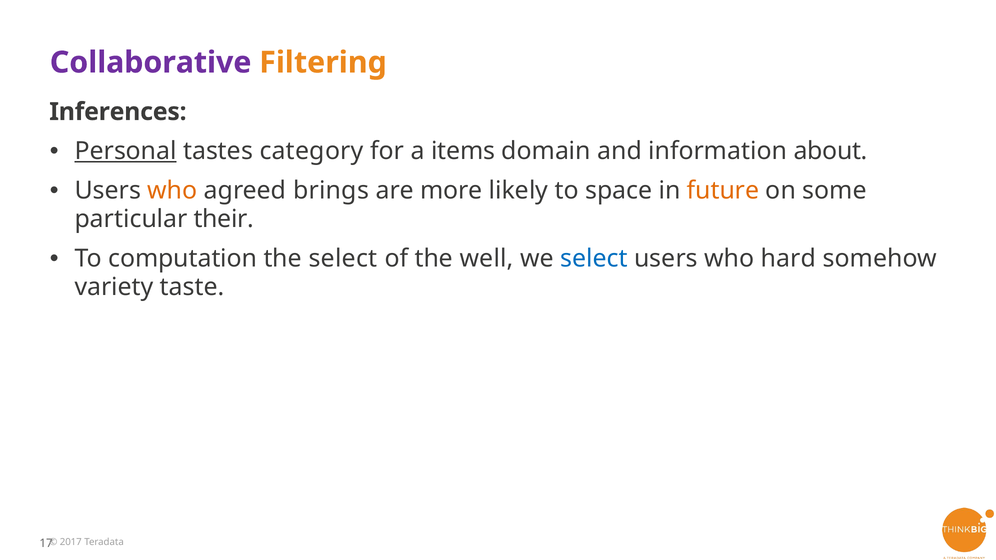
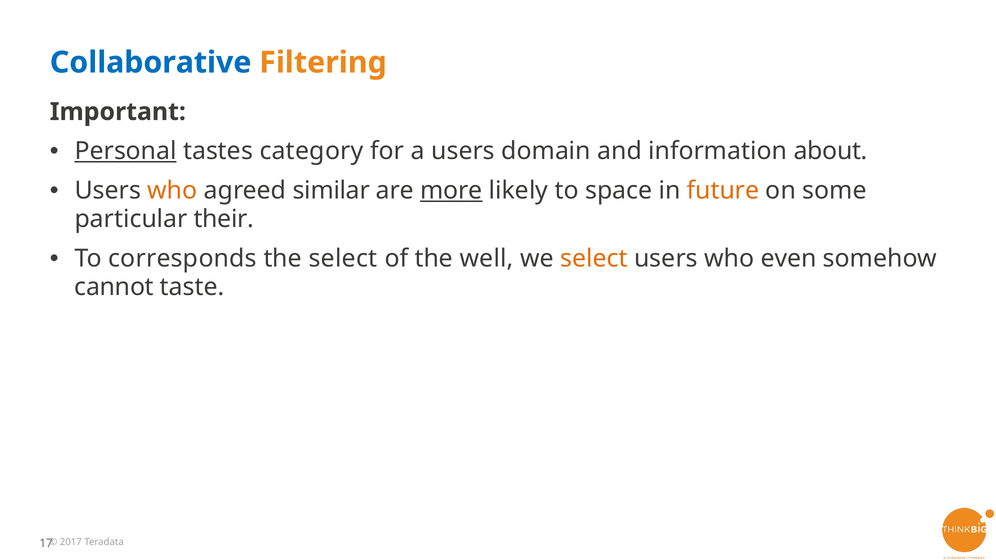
Collaborative colour: purple -> blue (151, 63)
Inferences: Inferences -> Important (118, 112)
a items: items -> users (463, 151)
brings: brings -> similar (331, 191)
more underline: none -> present (451, 191)
computation: computation -> corresponds (183, 259)
select colour: blue -> orange (594, 259)
hard: hard -> even (789, 259)
variety: variety -> cannot (114, 287)
